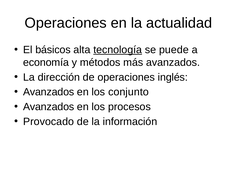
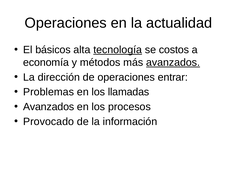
puede: puede -> costos (174, 50)
avanzados underline: none -> present (173, 62)
inglés: inglés -> entrar (173, 77)
Avanzados: Avanzados -> Problemas (49, 92)
conjunto: conjunto -> llamadas (129, 92)
